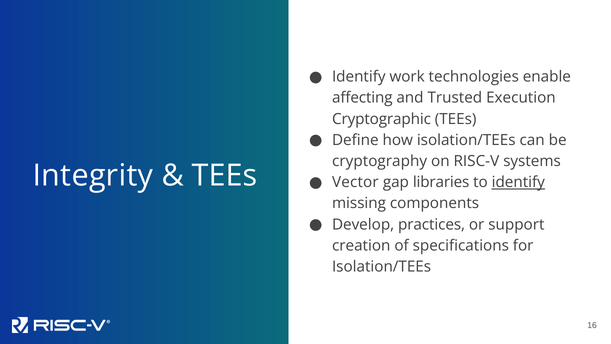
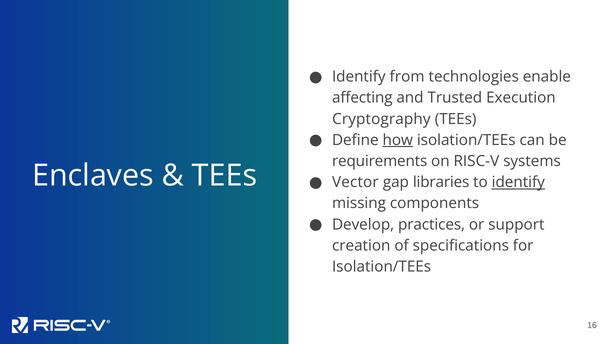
work: work -> from (407, 77)
Cryptographic: Cryptographic -> Cryptography (381, 119)
how underline: none -> present (398, 140)
cryptography: cryptography -> requirements (380, 161)
Integrity: Integrity -> Enclaves (93, 176)
